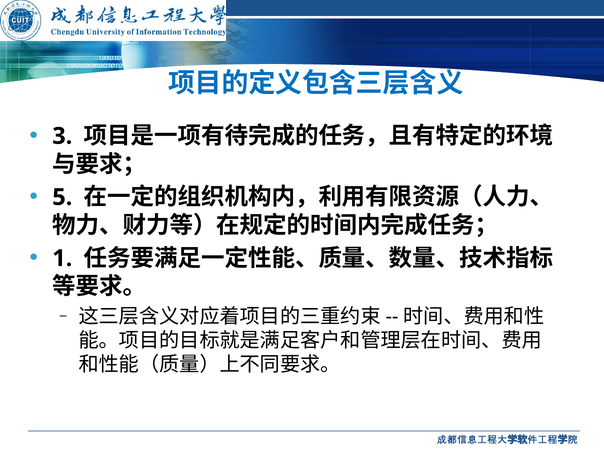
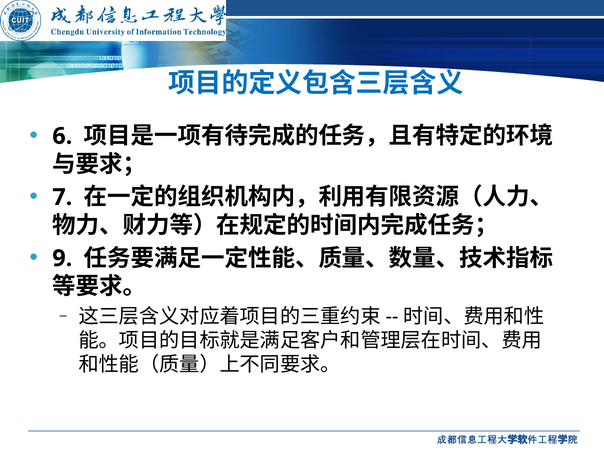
3: 3 -> 6 (62, 136)
5: 5 -> 7 (62, 197)
1: 1 -> 9 (62, 258)
